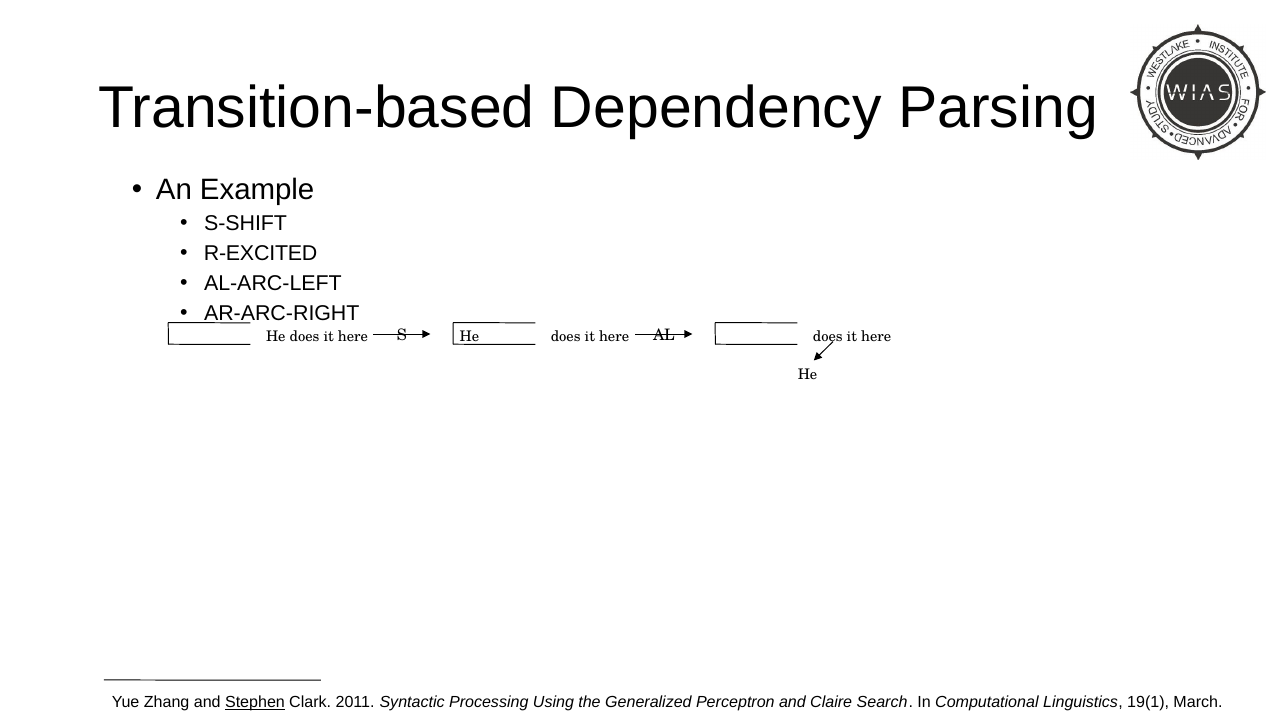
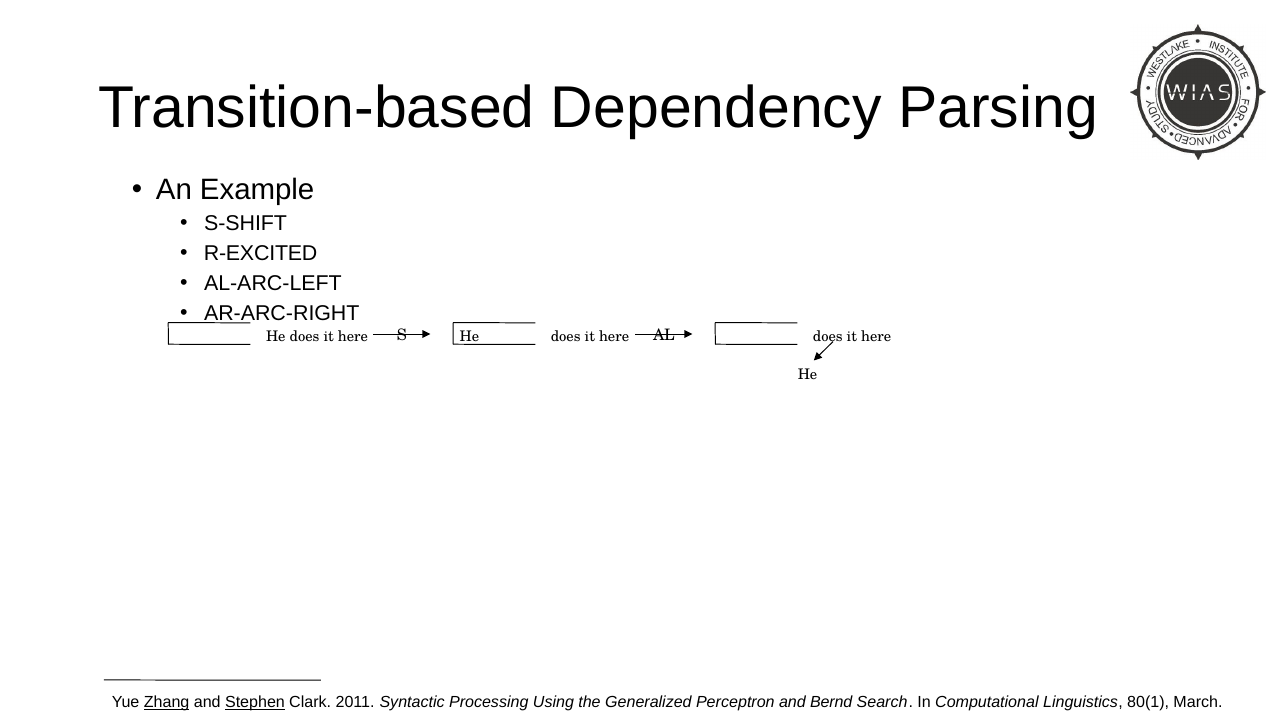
Zhang underline: none -> present (167, 703)
Claire: Claire -> Bernd (831, 703)
19(1: 19(1 -> 80(1 (1148, 703)
